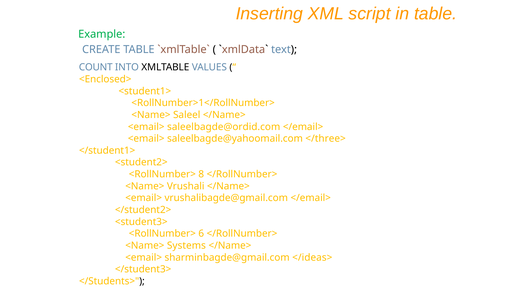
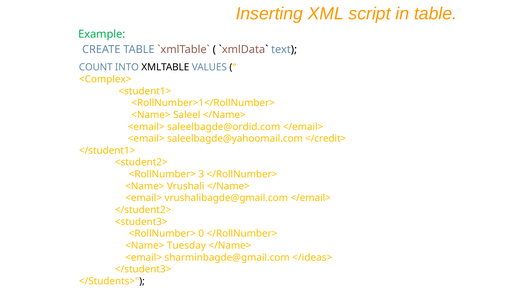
<Enclosed>: <Enclosed> -> <Complex> (105, 79)
</three>: </three> -> </credit> (326, 138)
8: 8 -> 3 (201, 174)
6: 6 -> 0 (201, 233)
Systems: Systems -> Tuesday (186, 245)
